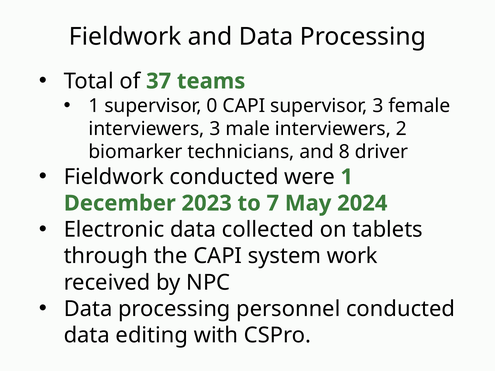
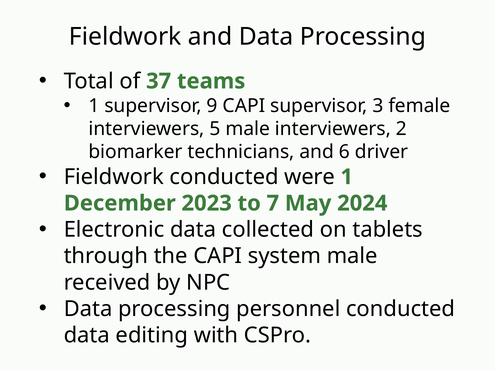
0: 0 -> 9 (212, 106)
interviewers 3: 3 -> 5 (215, 129)
8: 8 -> 6 (344, 152)
system work: work -> male (352, 256)
